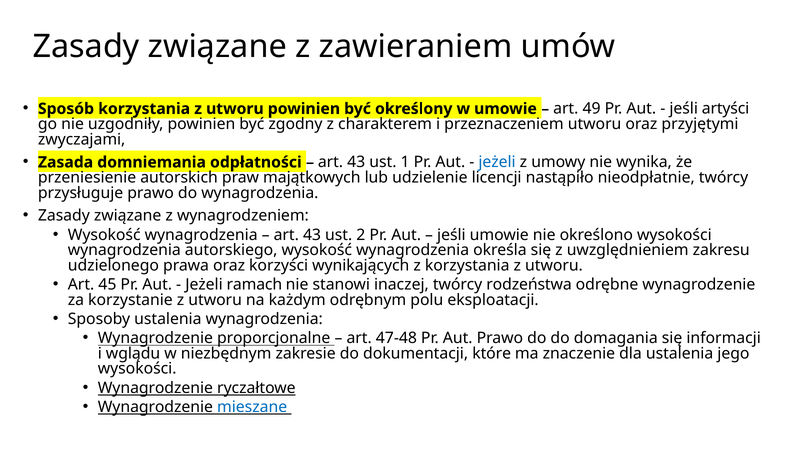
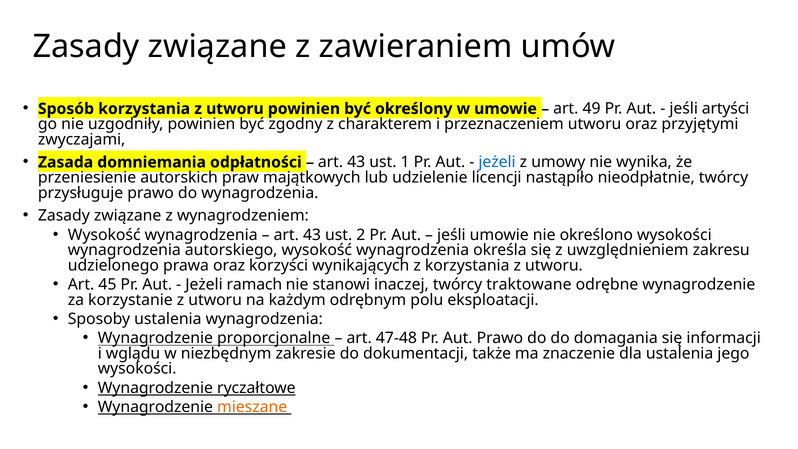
rodzeństwa: rodzeństwa -> traktowane (529, 285)
które: które -> także (492, 353)
mieszane colour: blue -> orange (252, 407)
